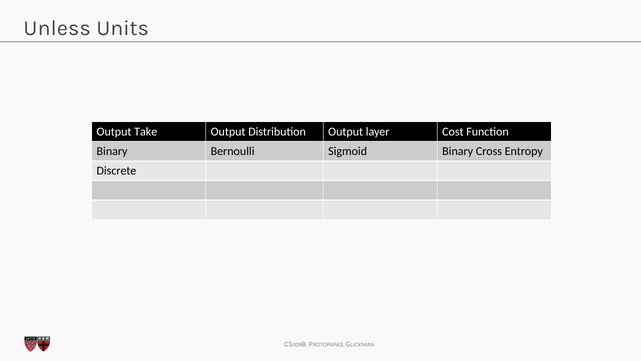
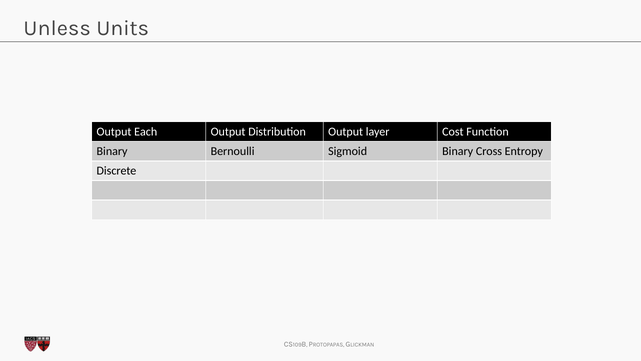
Take: Take -> Each (146, 132)
